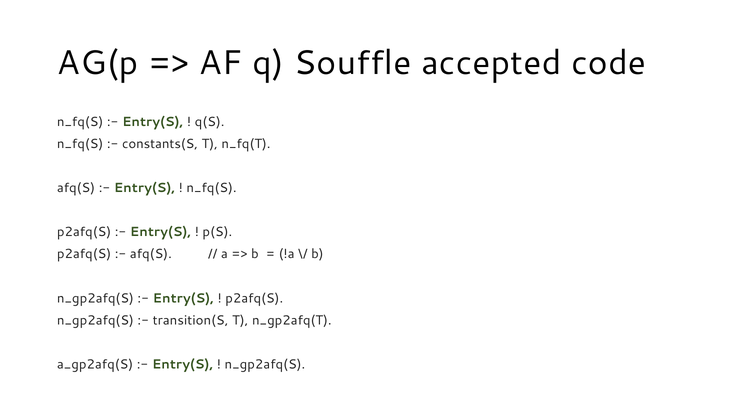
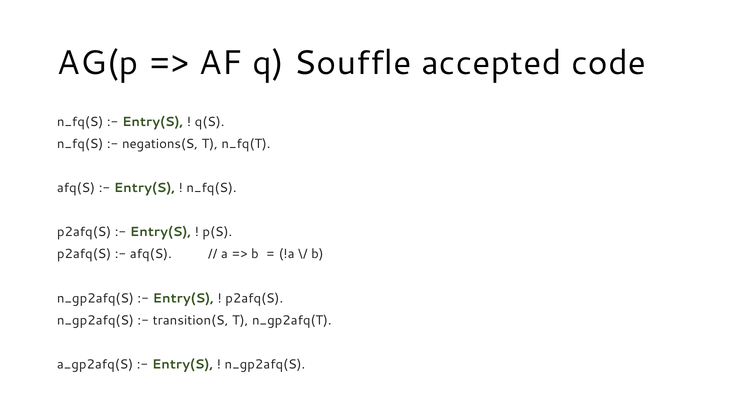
constants(S: constants(S -> negations(S (160, 144)
